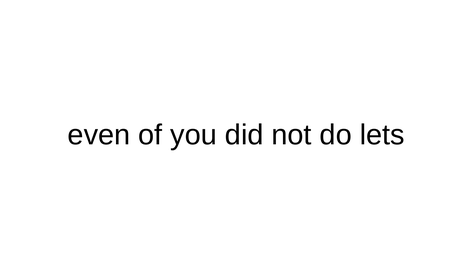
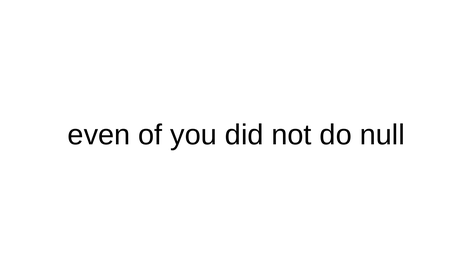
lets: lets -> null (382, 135)
